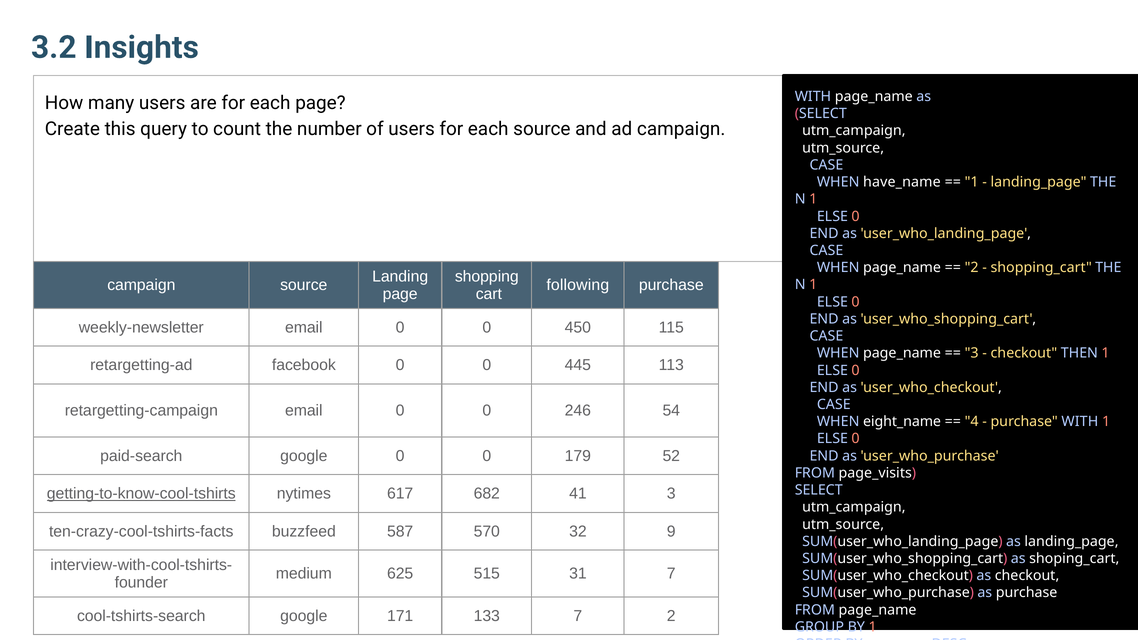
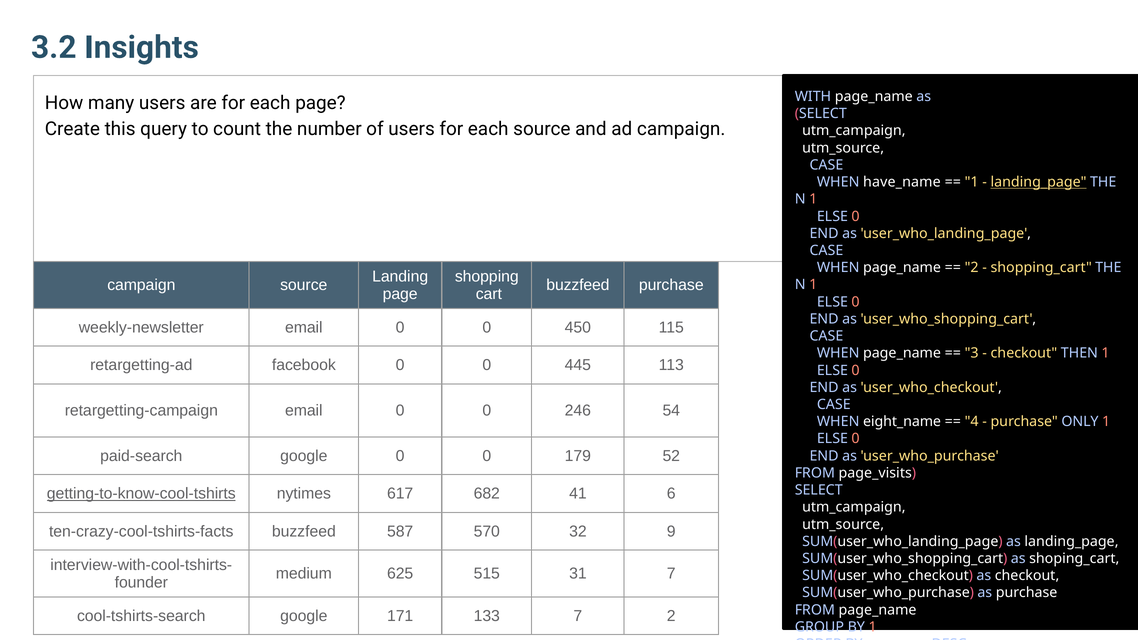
landing_page underline: none -> present (1039, 182)
following: following -> buzzfeed (578, 285)
purchase WITH: WITH -> ONLY (1080, 422)
41 3: 3 -> 6 (671, 494)
